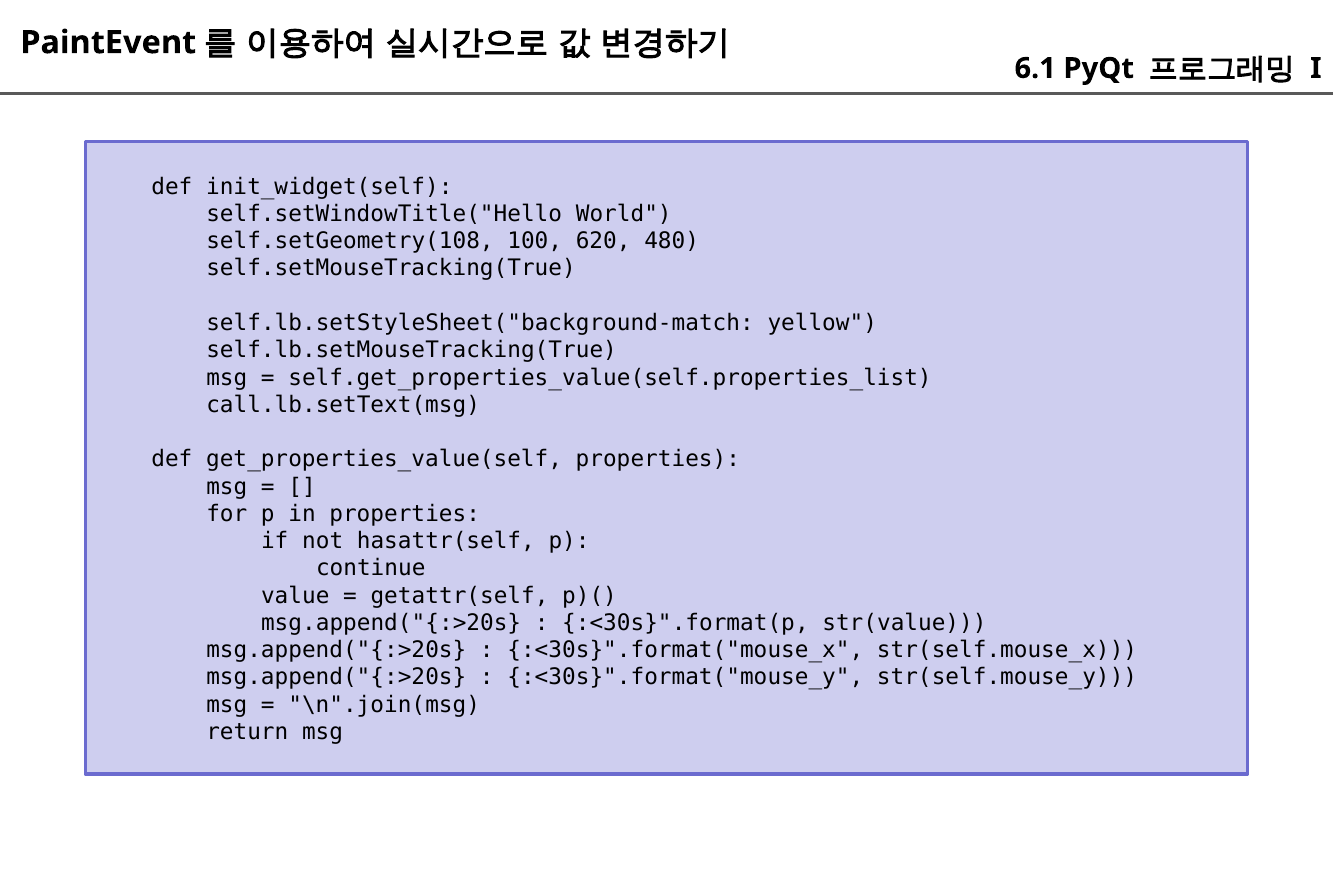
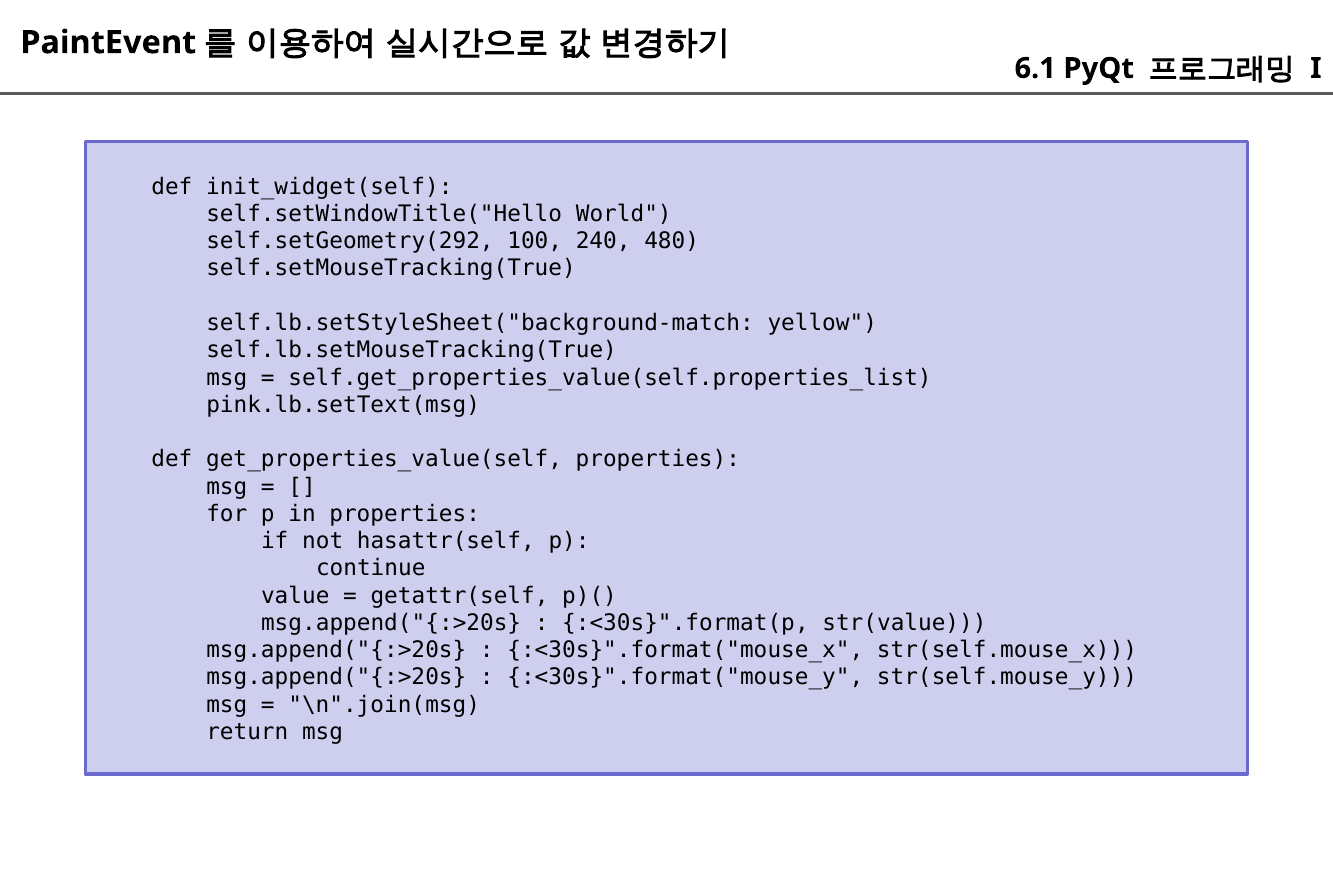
self.setGeometry(108: self.setGeometry(108 -> self.setGeometry(292 (350, 241)
620: 620 -> 240 (603, 241)
call.lb.setText(msg: call.lb.setText(msg -> pink.lb.setText(msg (343, 405)
